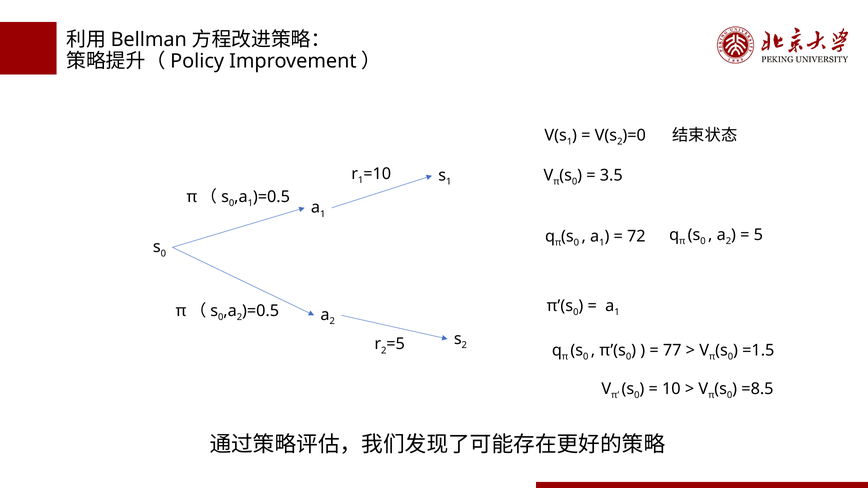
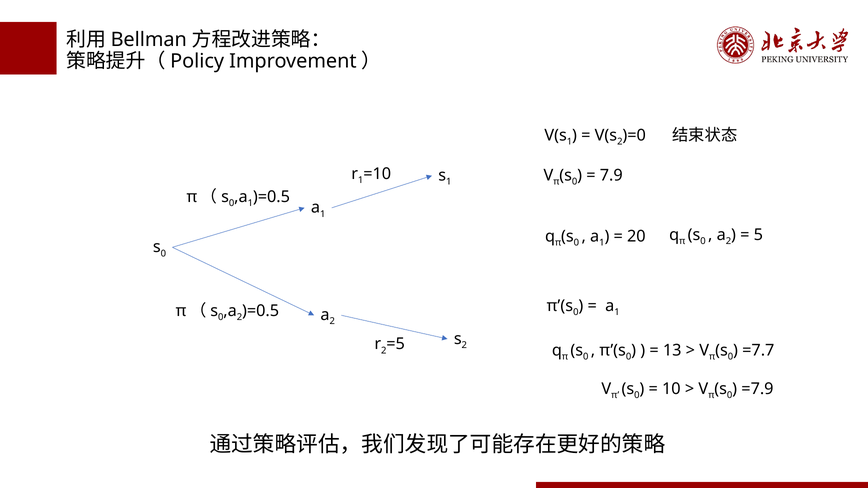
3.5: 3.5 -> 7.9 (611, 176)
72: 72 -> 20 (636, 236)
77: 77 -> 13 (672, 351)
=1.5: =1.5 -> =7.7 (758, 351)
=8.5: =8.5 -> =7.9 (757, 389)
